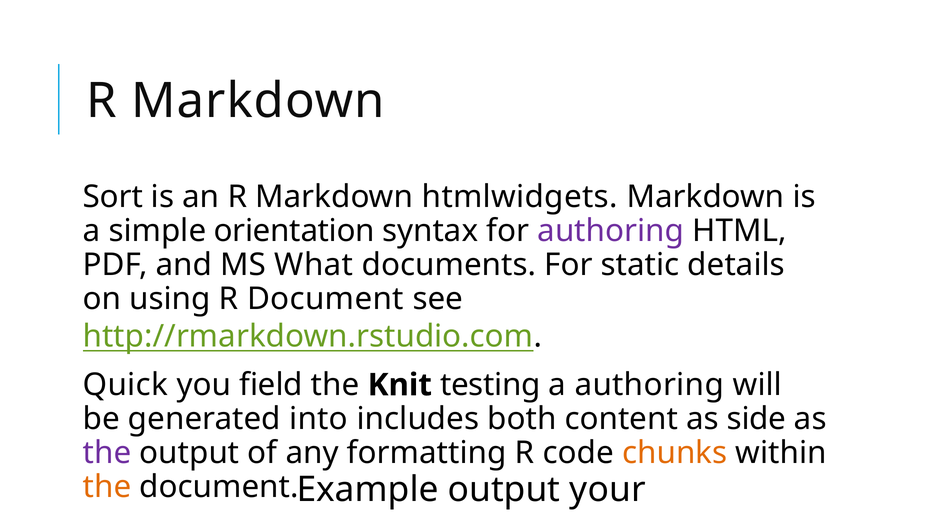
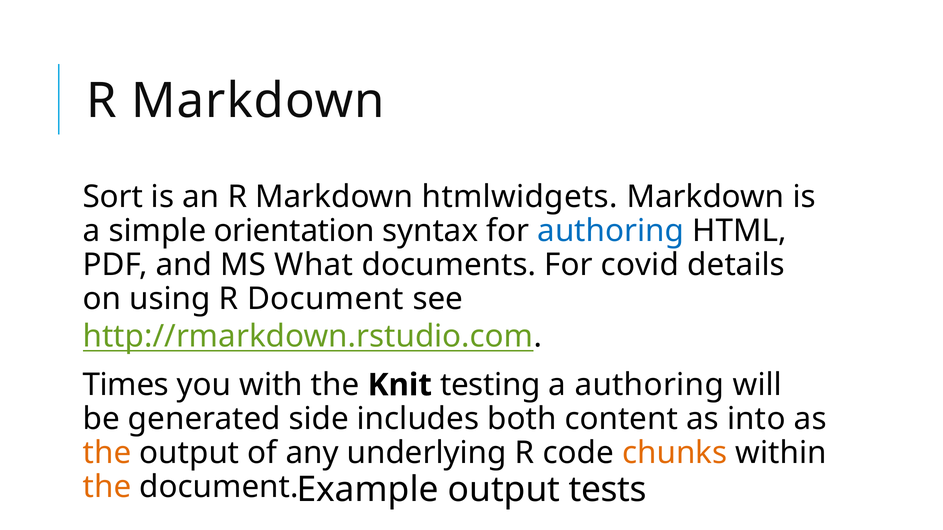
authoring colour: purple -> blue (611, 231)
static: static -> covid (640, 265)
Quick: Quick -> Times (126, 385)
field: field -> with (271, 385)
into: into -> side (319, 419)
side: side -> into (756, 419)
the colour: purple -> orange (107, 453)
formatting: formatting -> underlying (427, 453)
your: your -> tests (608, 490)
